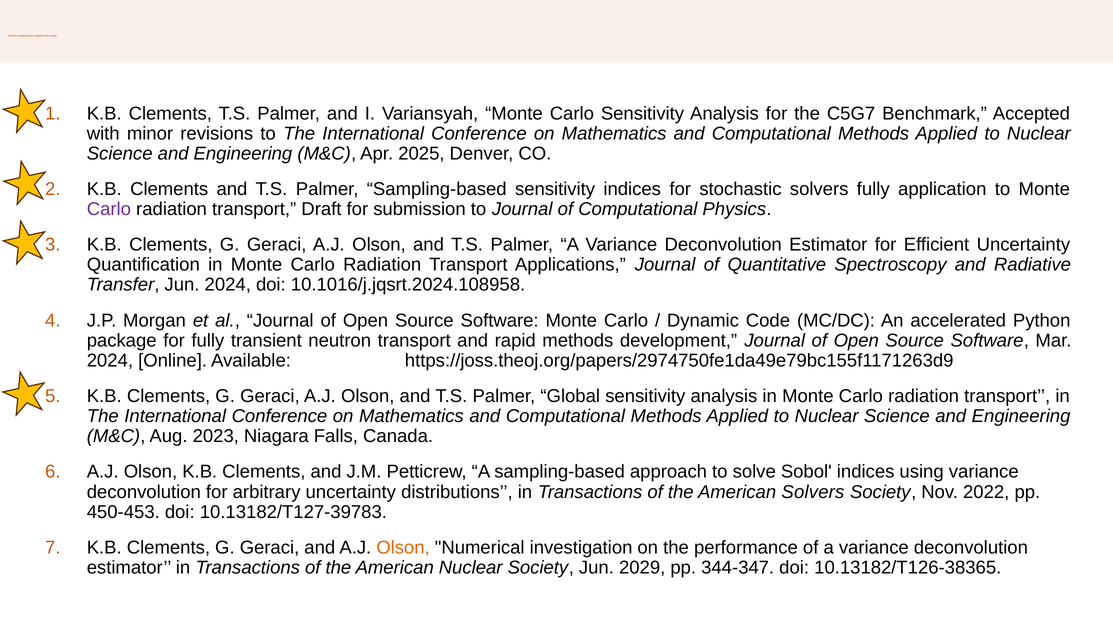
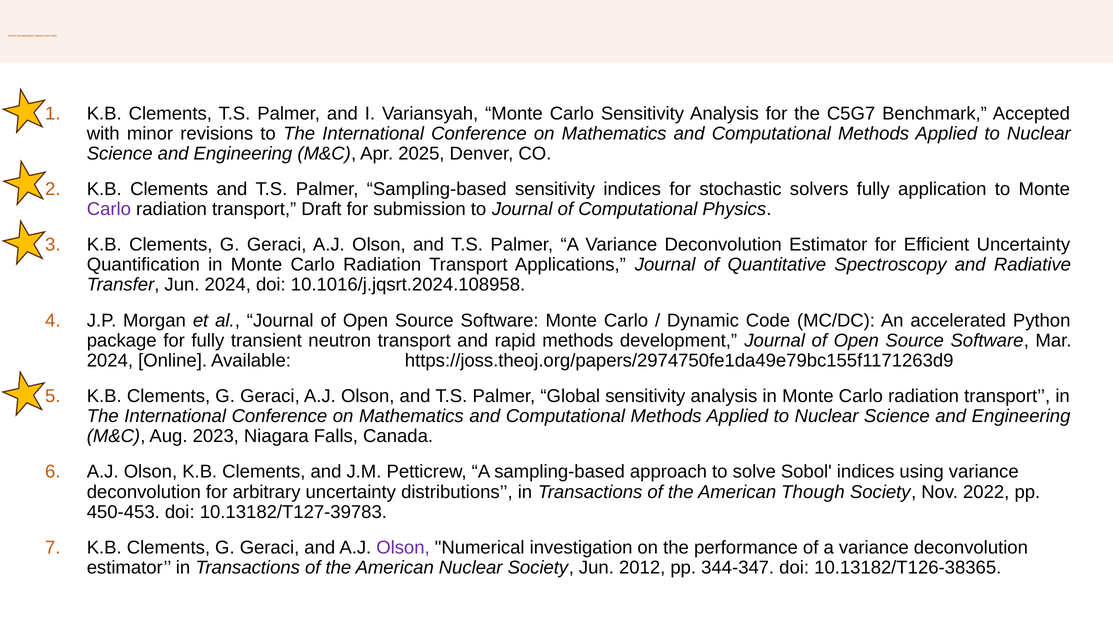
American Solvers: Solvers -> Though (813, 492)
Olson colour: orange -> purple (403, 548)
2029: 2029 -> 2012 (642, 568)
